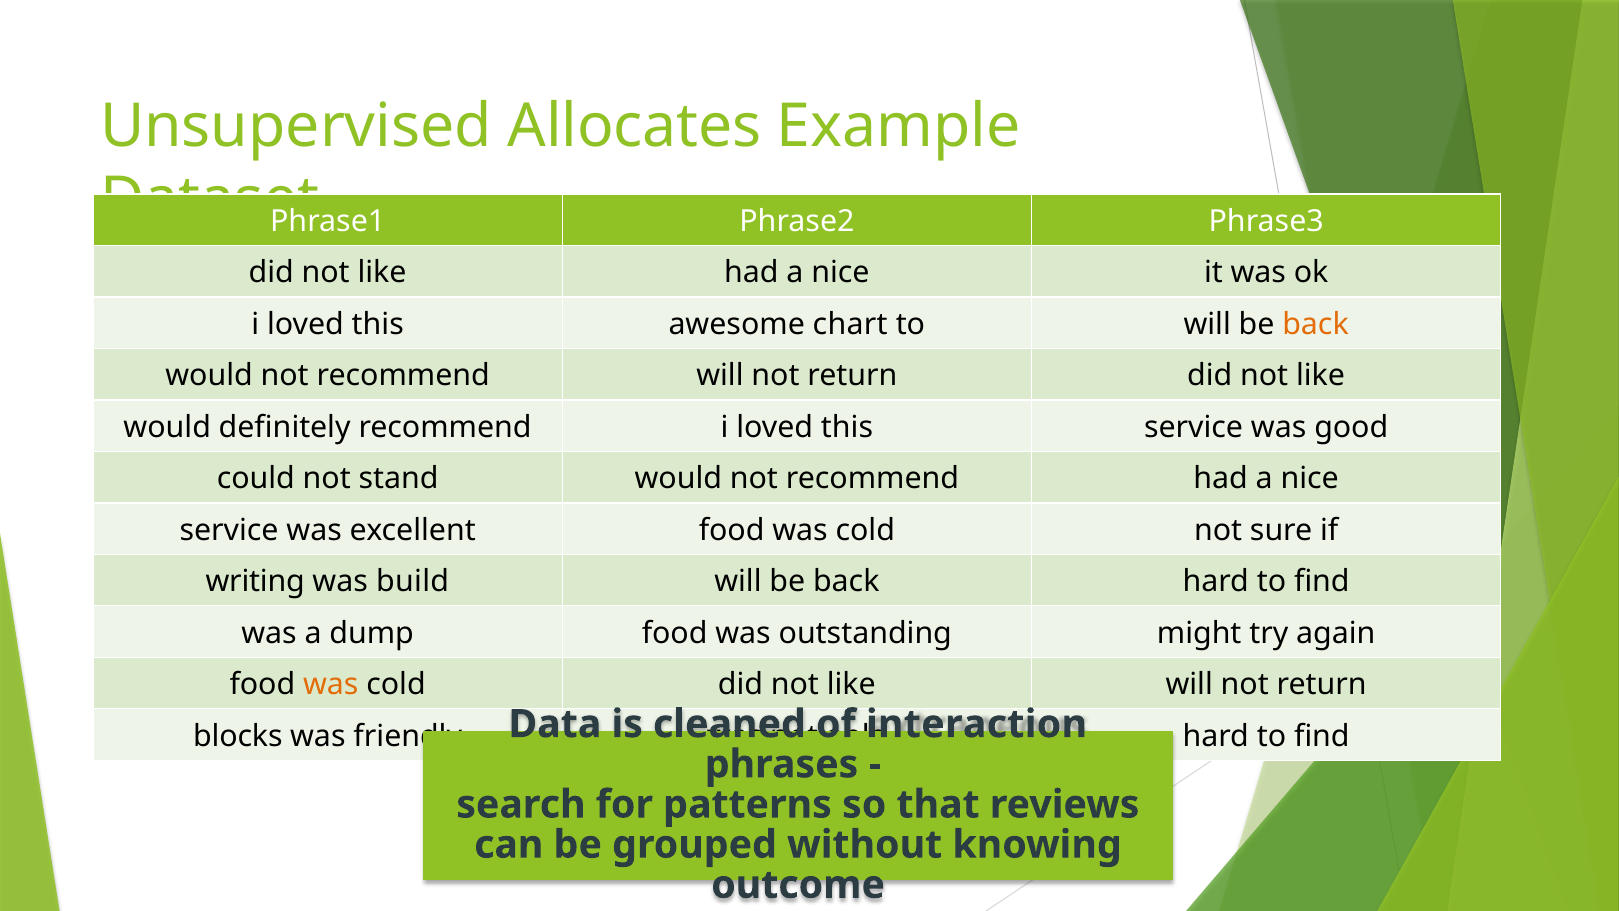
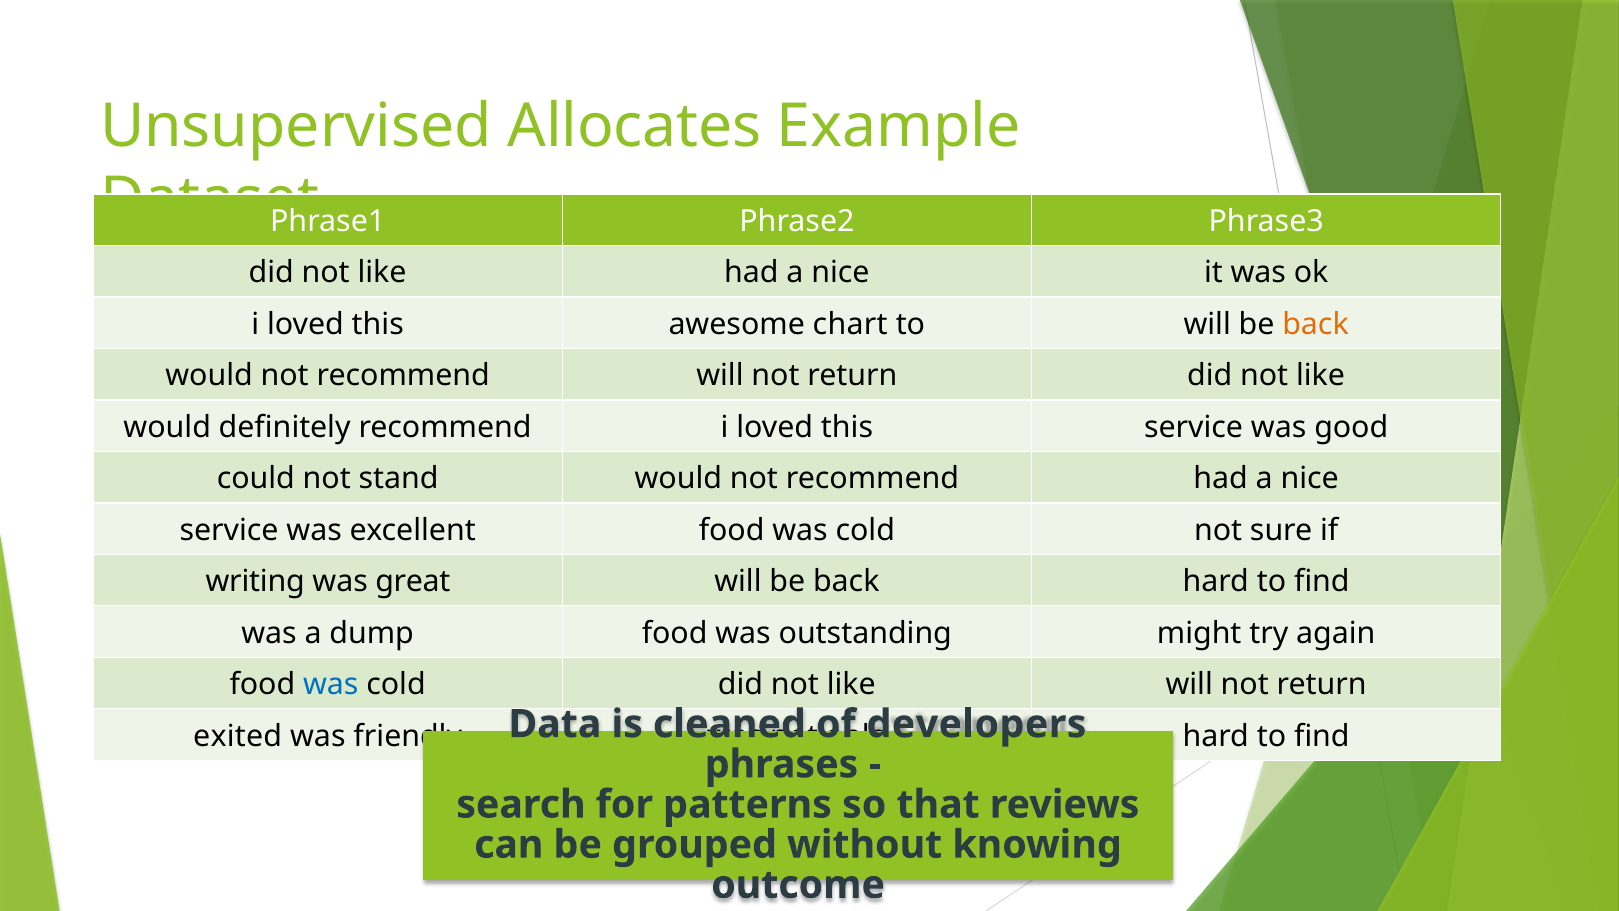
build: build -> great (413, 582)
was colour: orange -> blue (331, 685)
interaction: interaction -> developers (976, 724)
blocks: blocks -> exited (238, 736)
